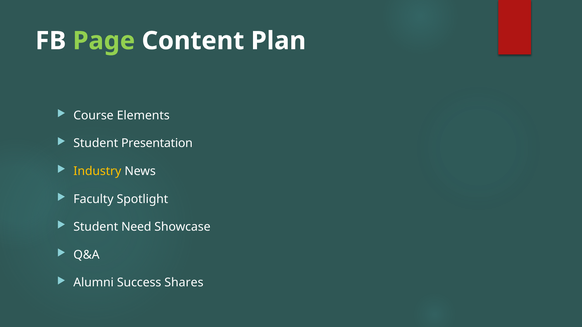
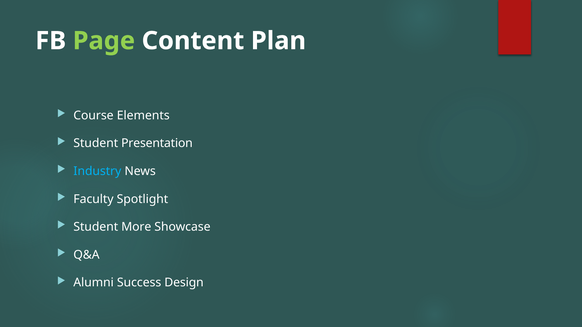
Industry colour: yellow -> light blue (97, 171)
Need: Need -> More (136, 227)
Shares: Shares -> Design (184, 283)
